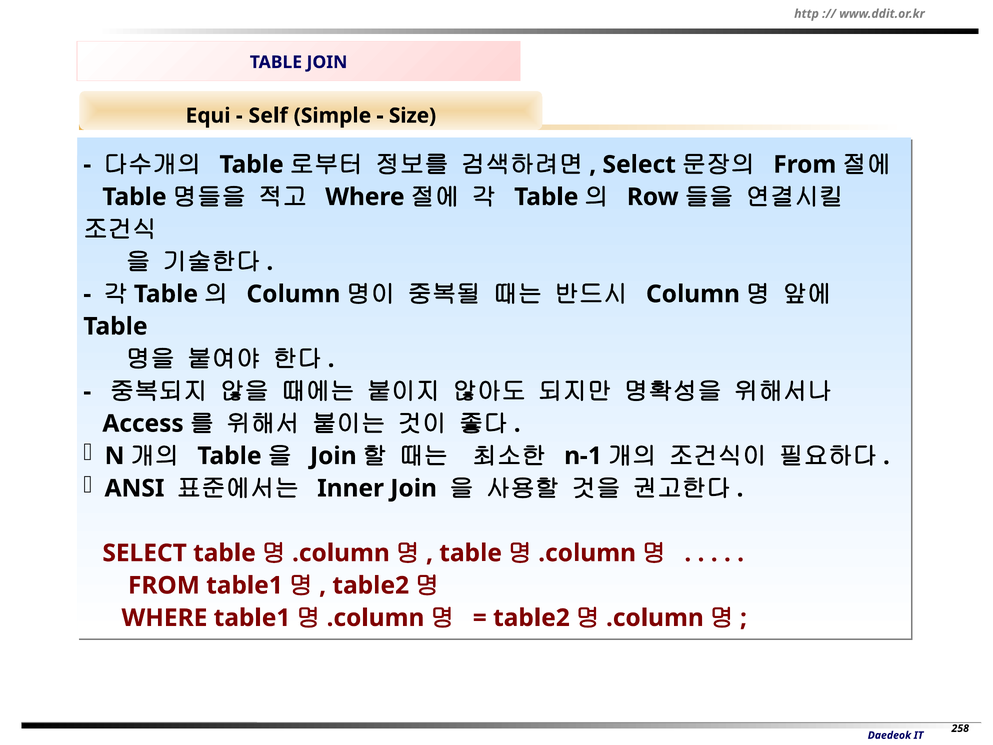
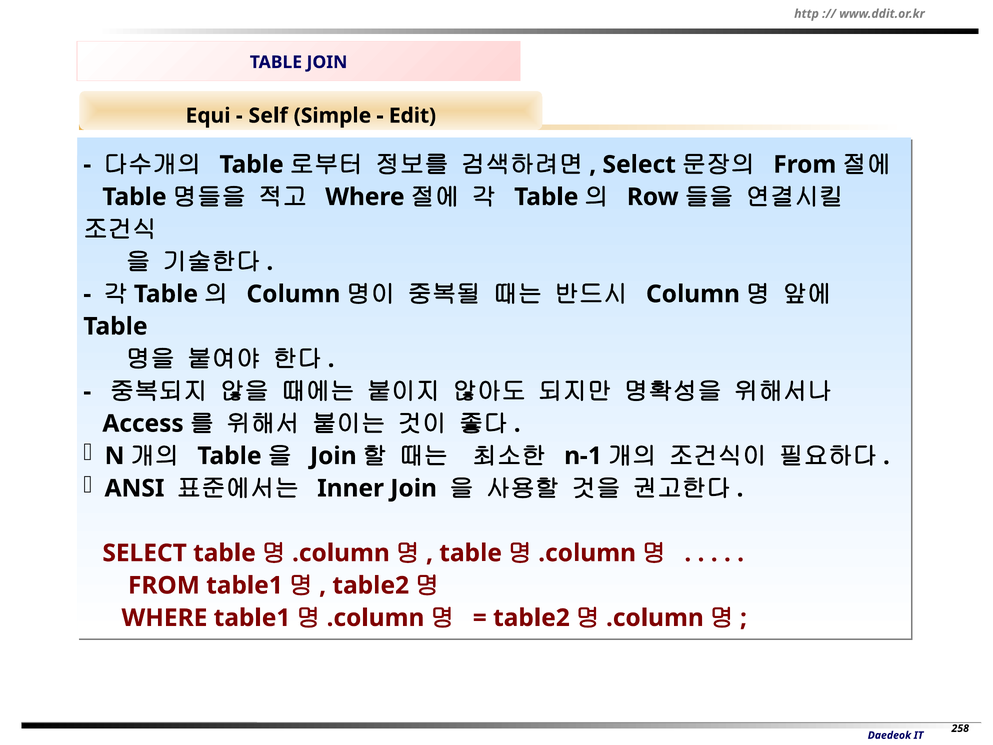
Size: Size -> Edit (412, 116)
